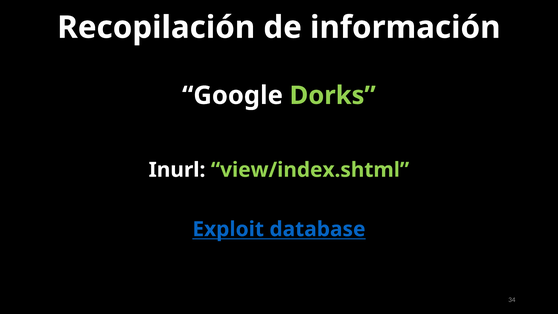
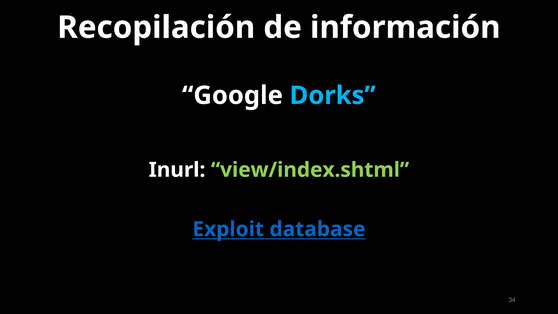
Dorks colour: light green -> light blue (333, 95)
